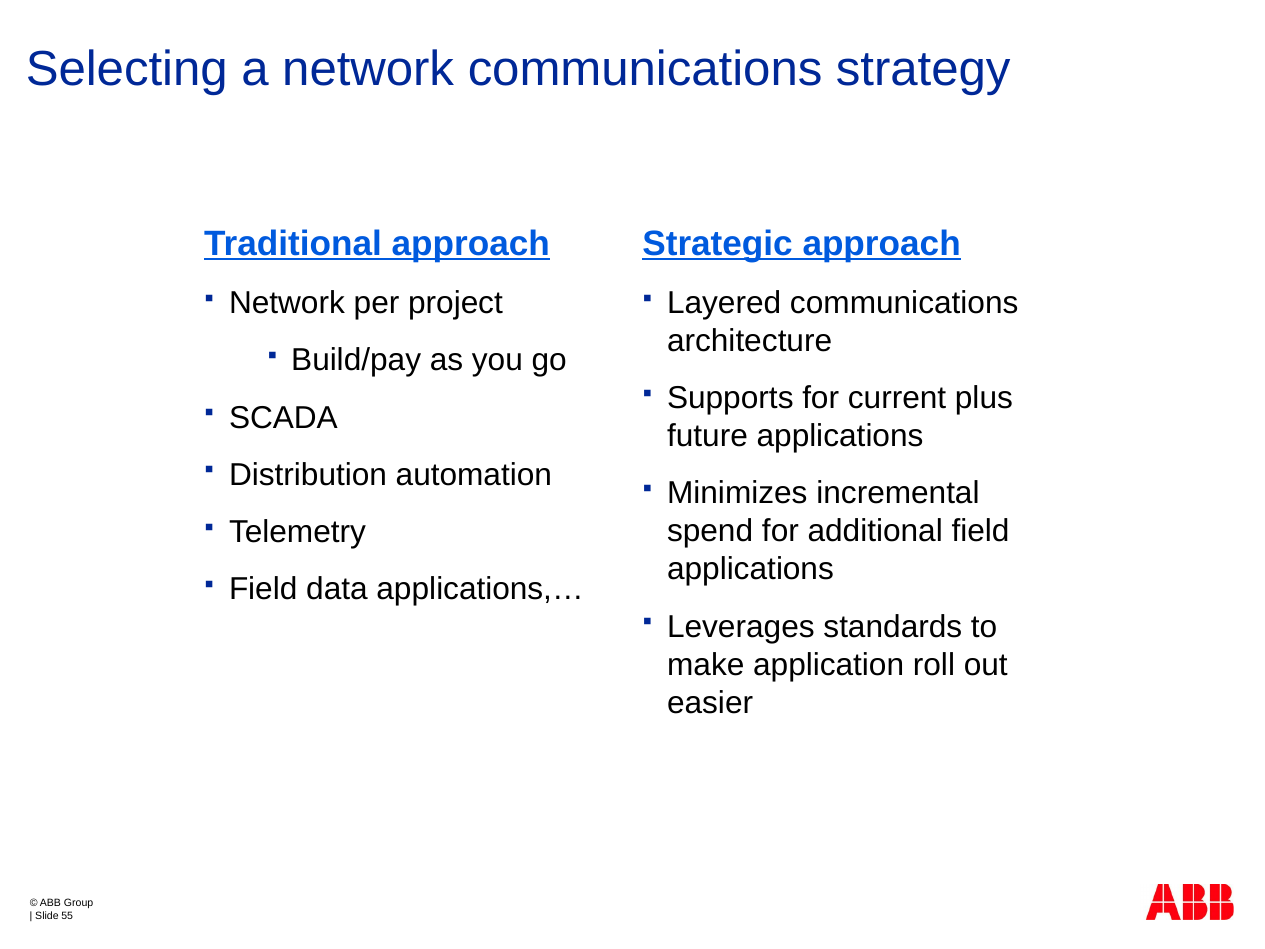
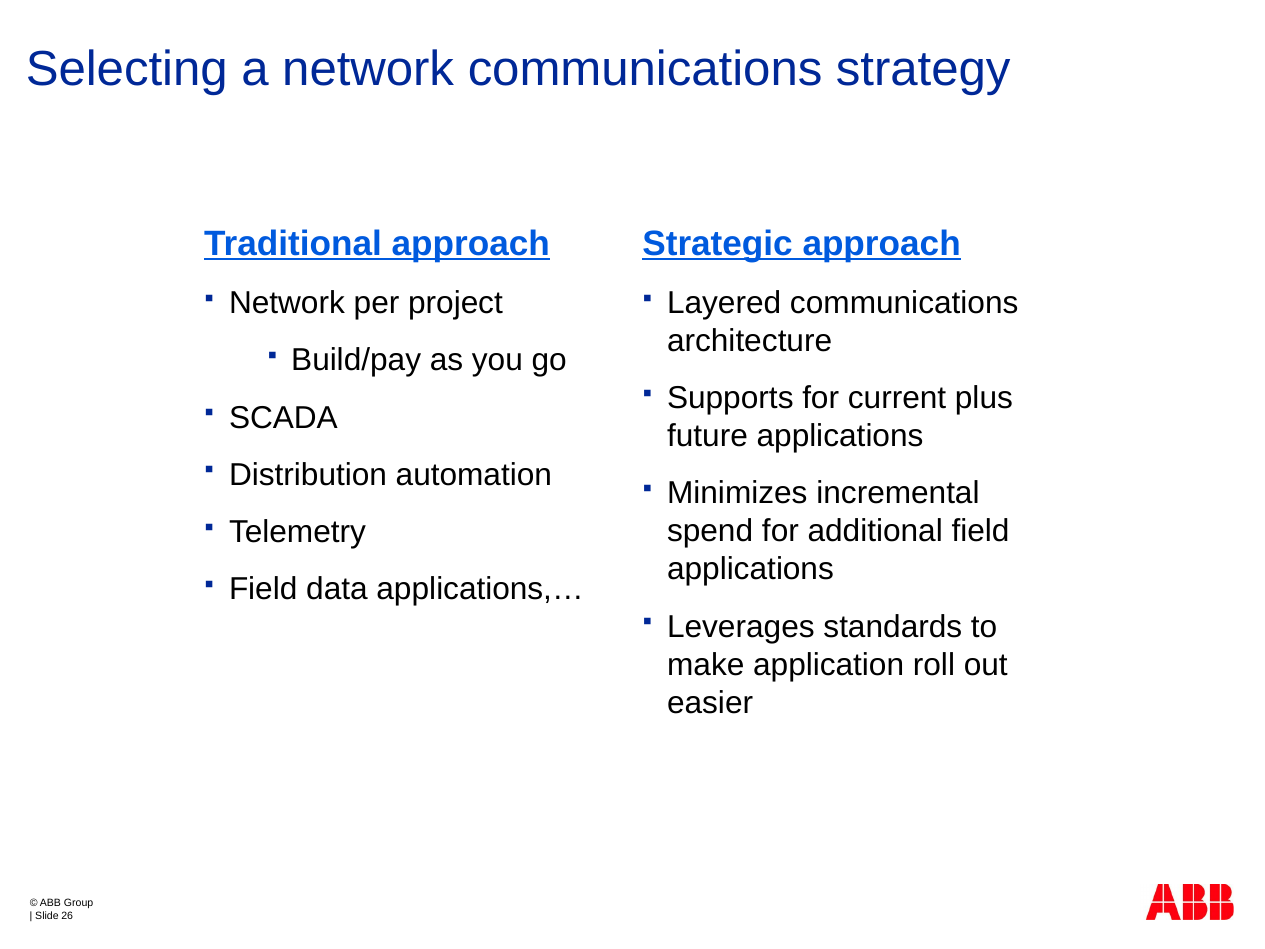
55: 55 -> 26 (67, 916)
